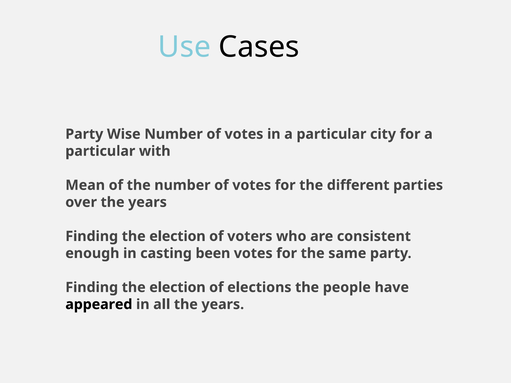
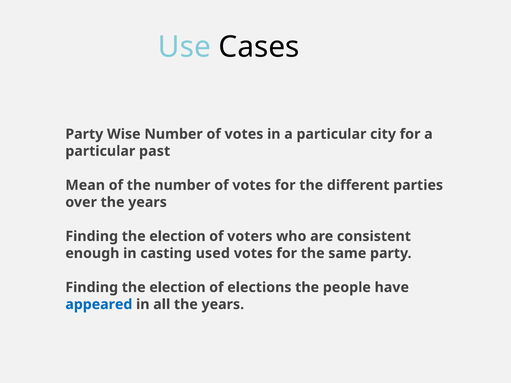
with: with -> past (155, 151)
been: been -> used (213, 253)
appeared colour: black -> blue (99, 305)
